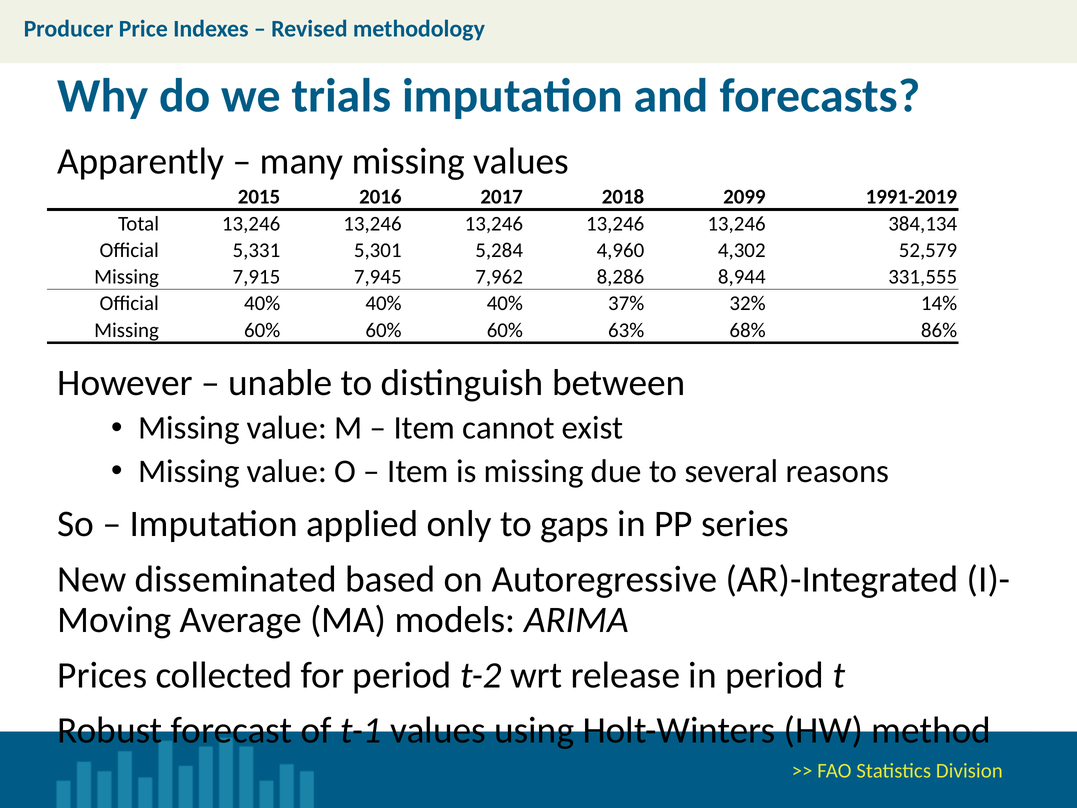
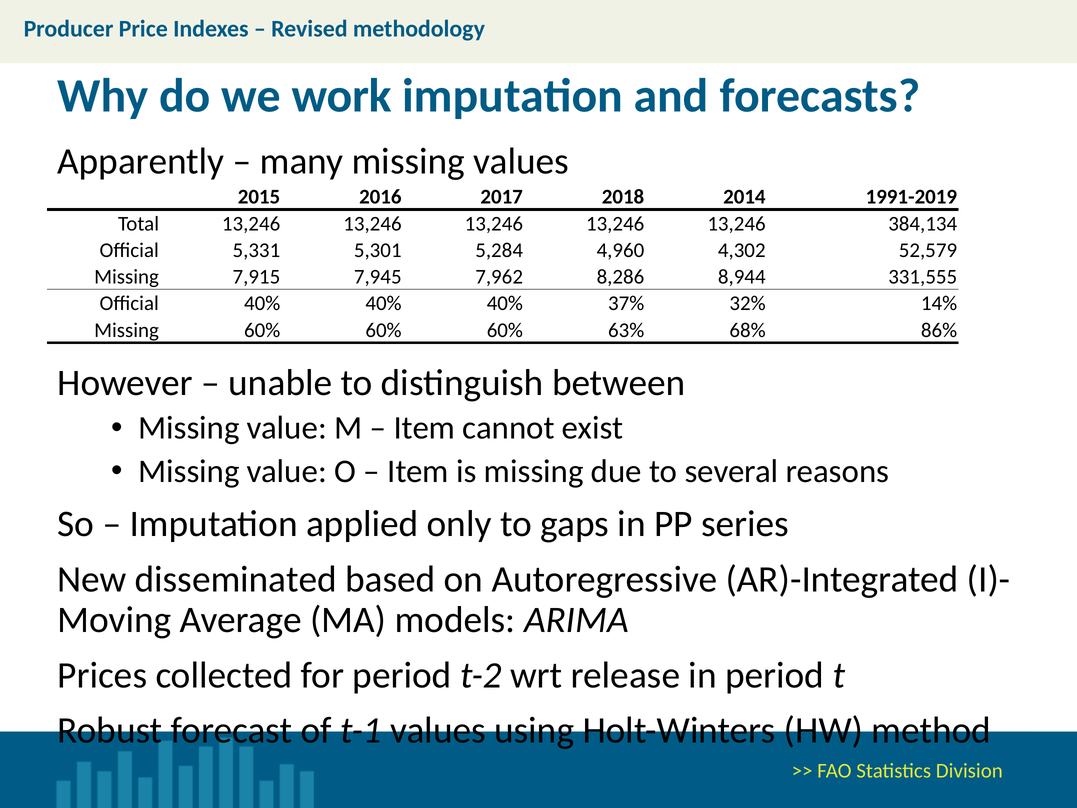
trials: trials -> work (342, 96)
2099: 2099 -> 2014 (744, 197)
